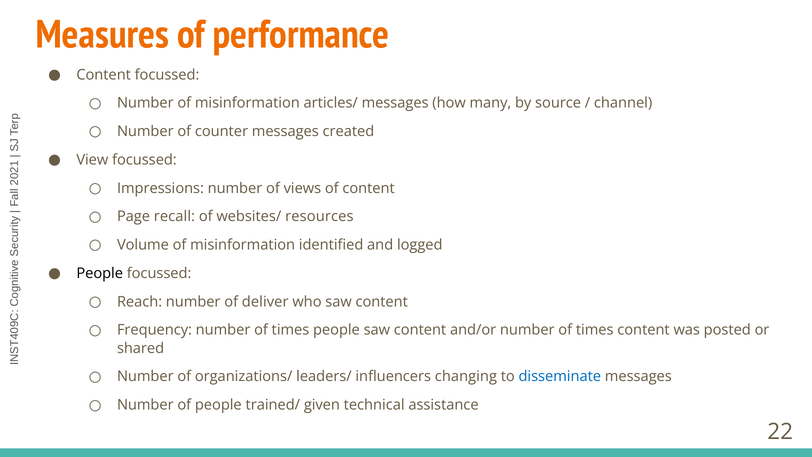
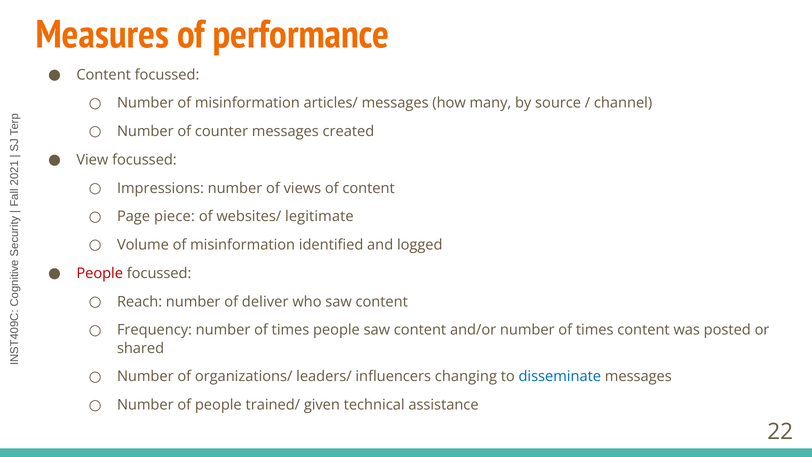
recall: recall -> piece (174, 216)
resources: resources -> legitimate (319, 216)
People colour: black -> red (100, 273)
